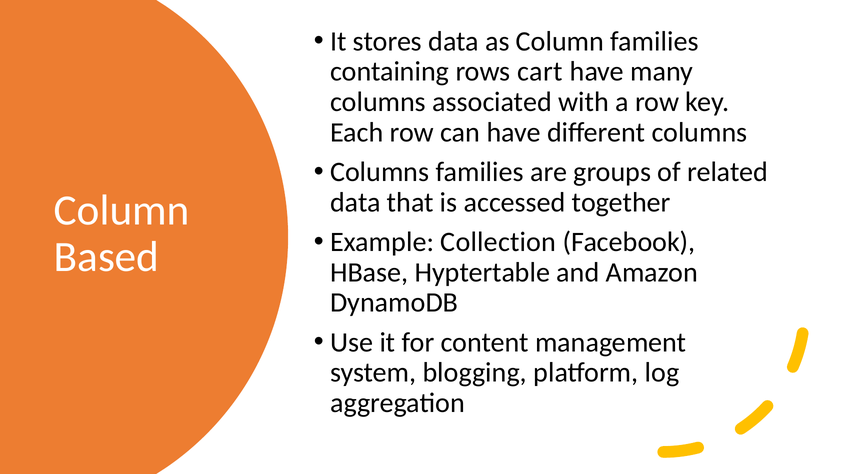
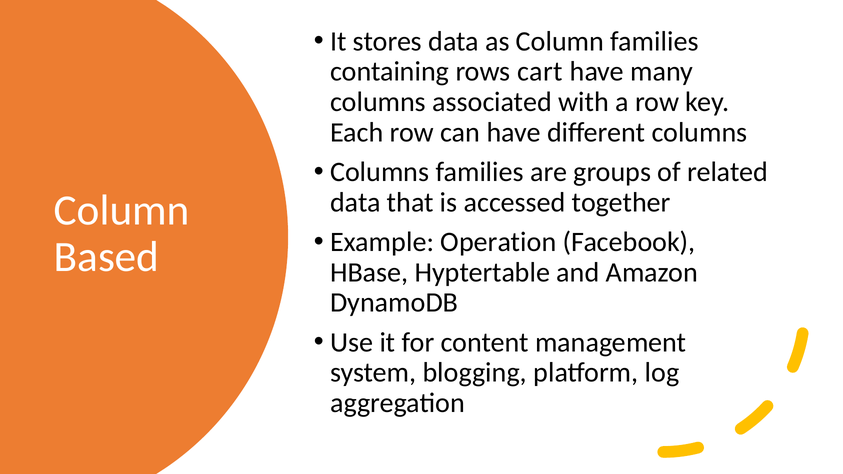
Collection: Collection -> Operation (498, 242)
